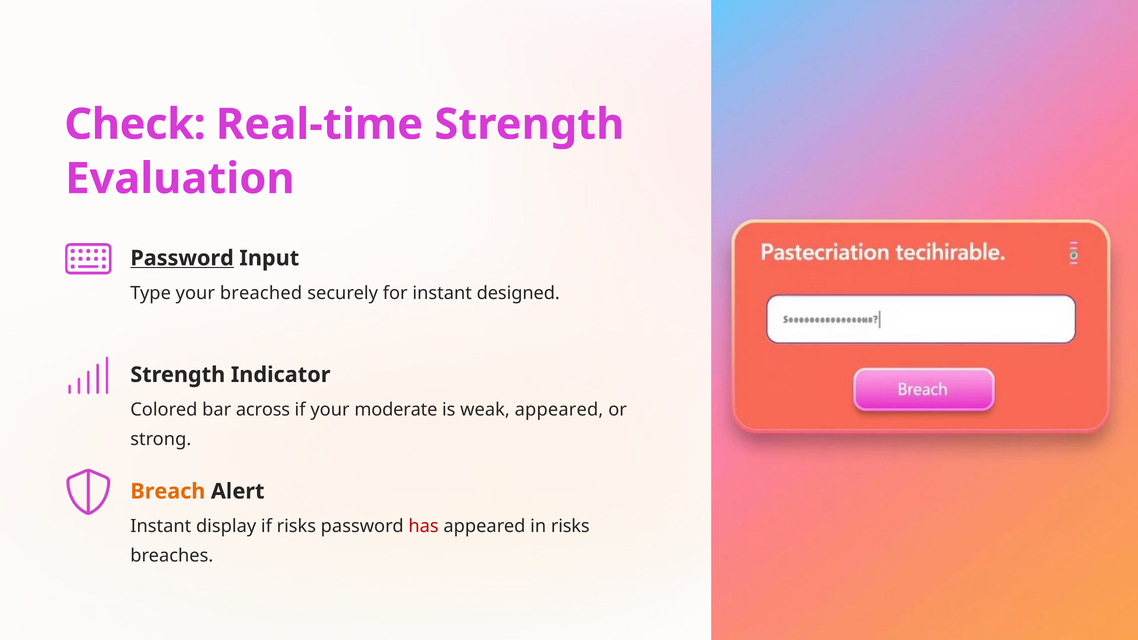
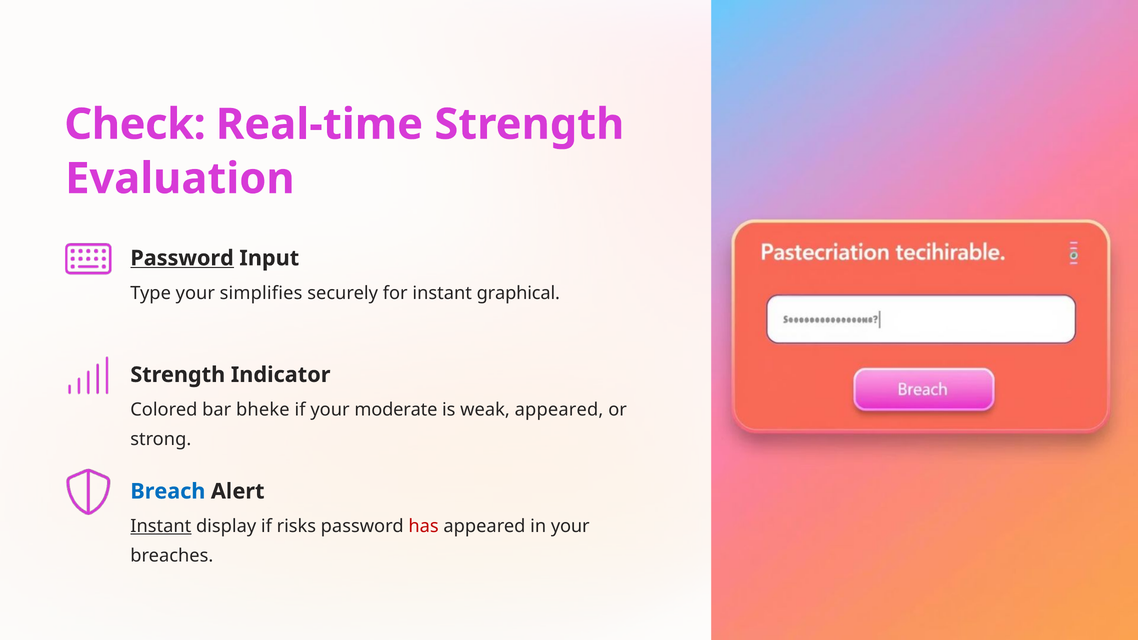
breached: breached -> simplifies (261, 293)
designed: designed -> graphical (518, 293)
across: across -> bheke (263, 410)
Breach colour: orange -> blue (168, 491)
Instant underline: none -> present (161, 526)
in risks: risks -> your (570, 526)
